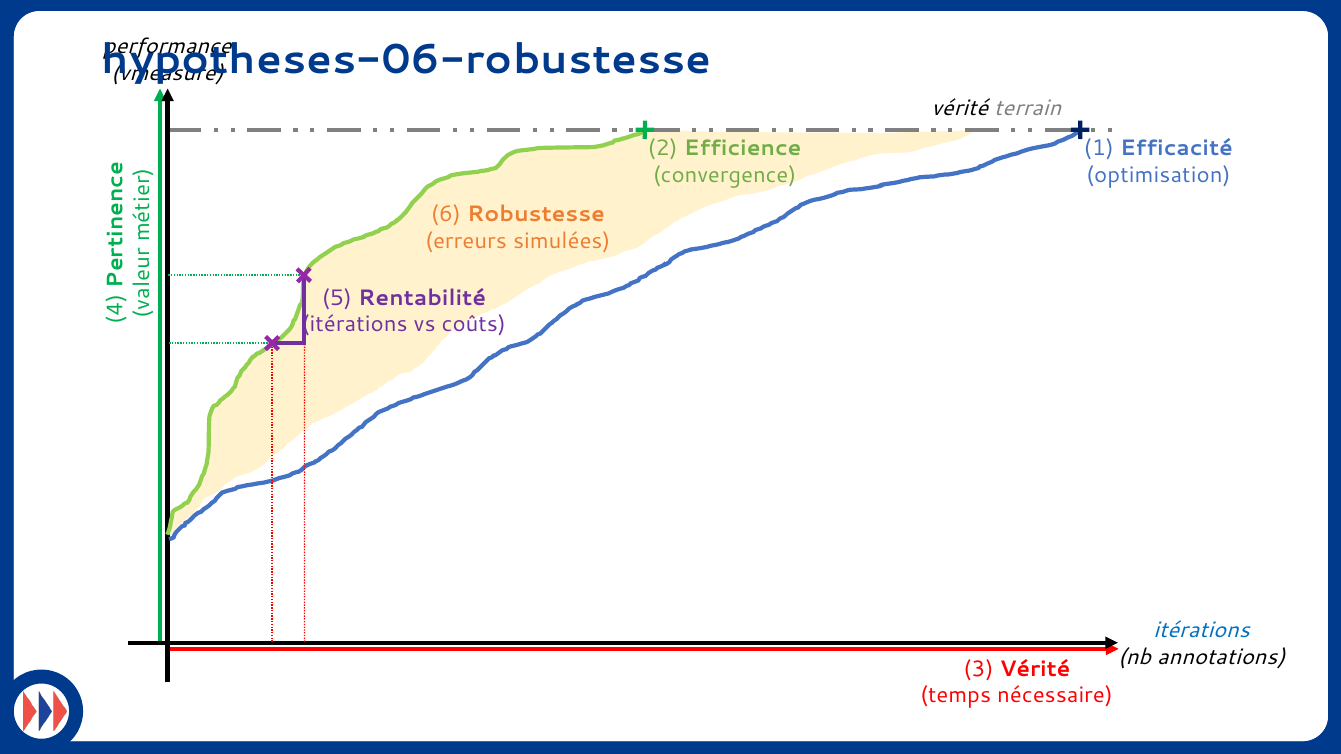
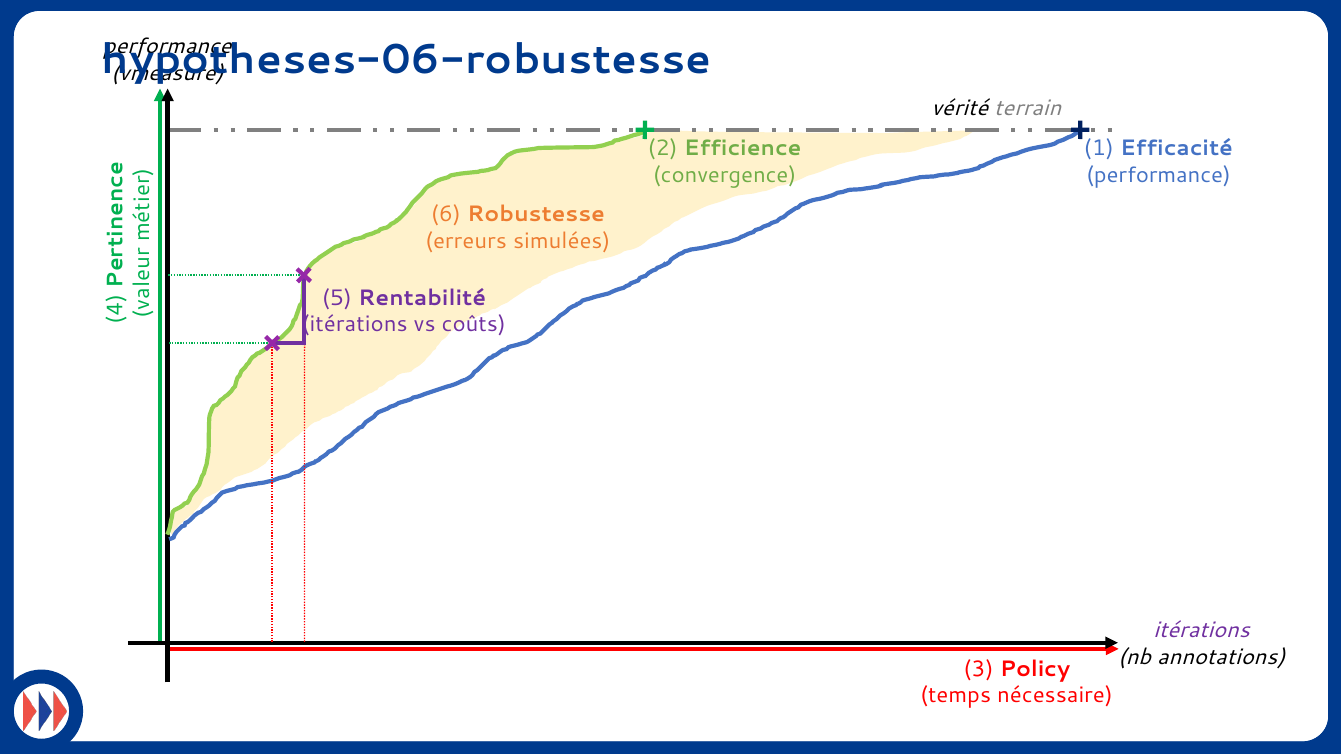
optimisation: optimisation -> performance (1159, 175)
itérations colour: blue -> purple (1202, 631)
3 Vérité: Vérité -> Policy (1035, 669)
